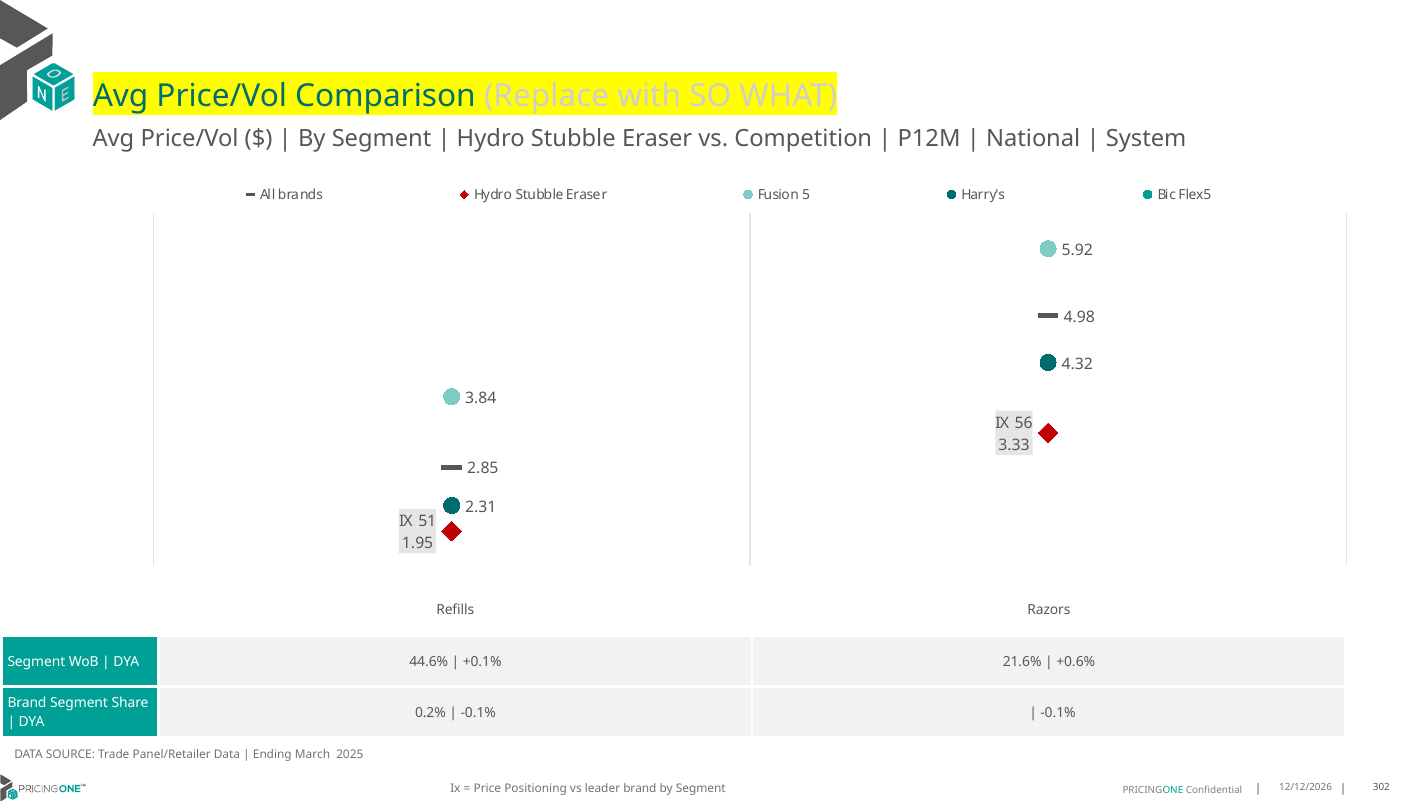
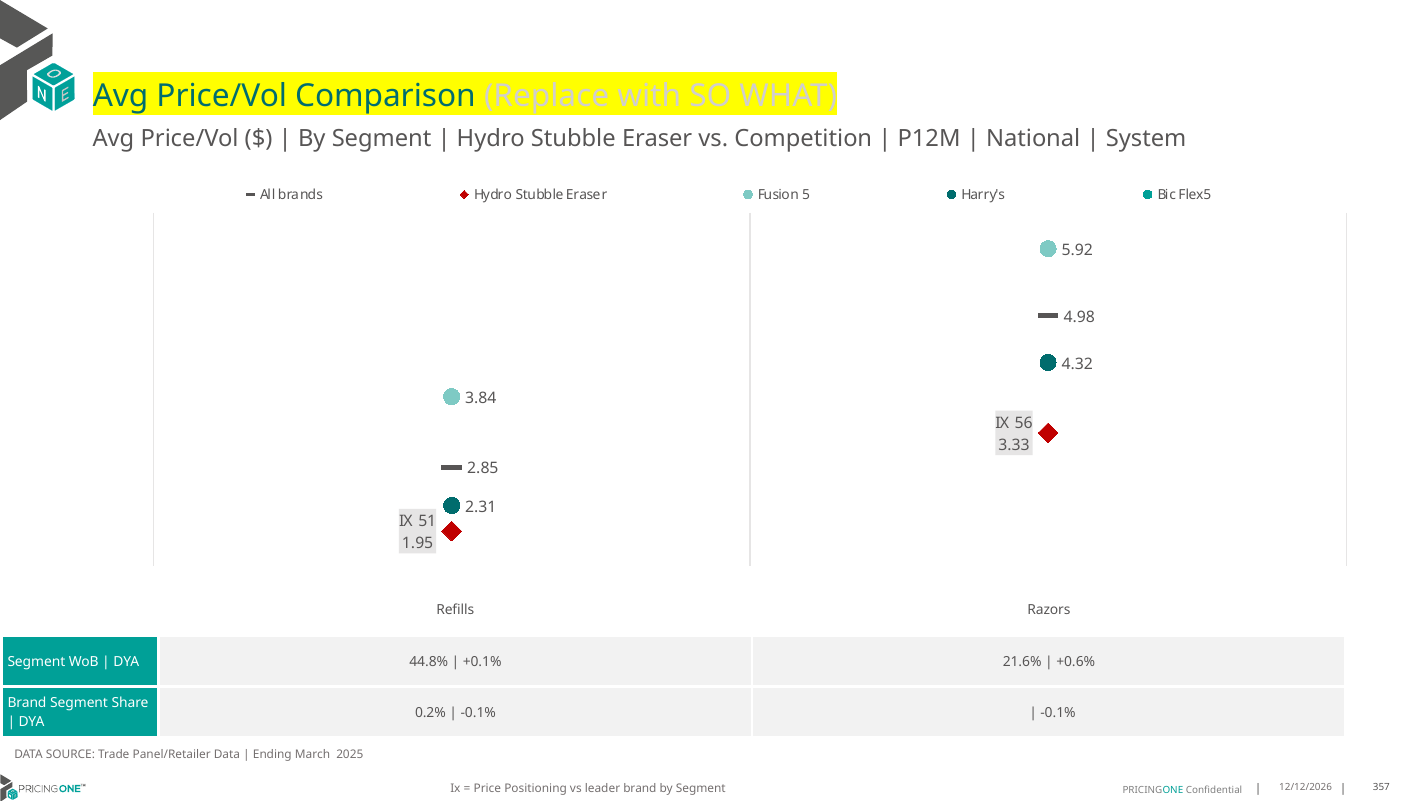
44.6%: 44.6% -> 44.8% (429, 662)
302: 302 -> 357 (1381, 788)
